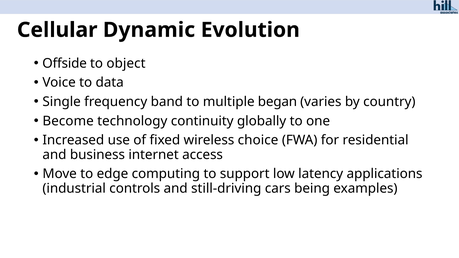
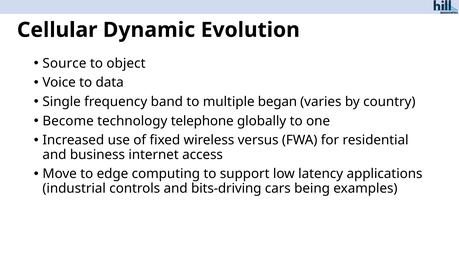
Offside: Offside -> Source (64, 63)
continuity: continuity -> telephone (202, 121)
choice: choice -> versus (258, 140)
still-driving: still-driving -> bits-driving (226, 188)
